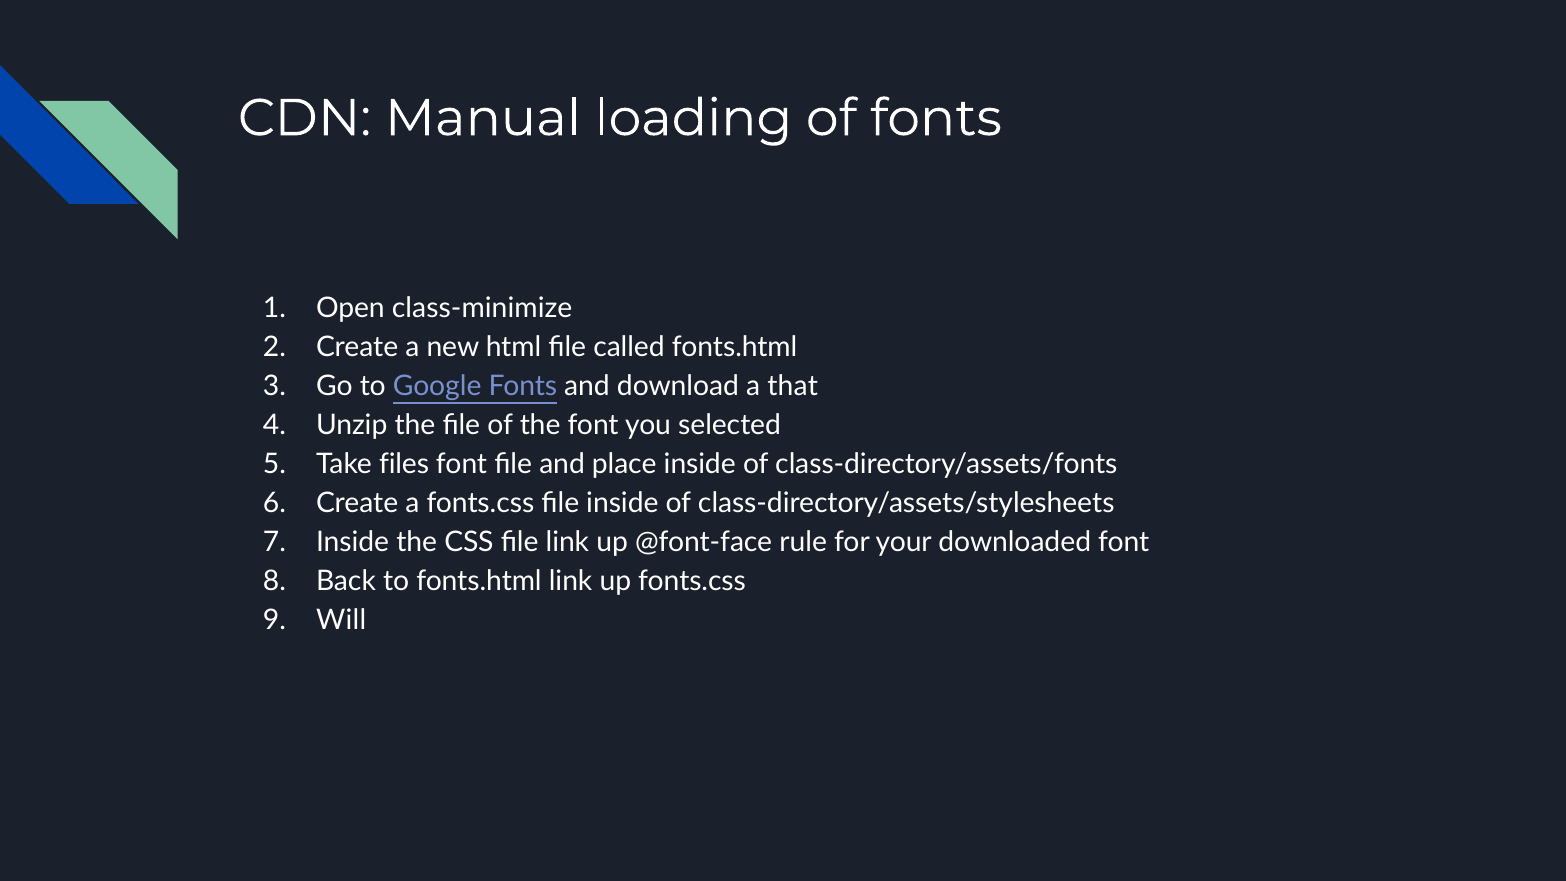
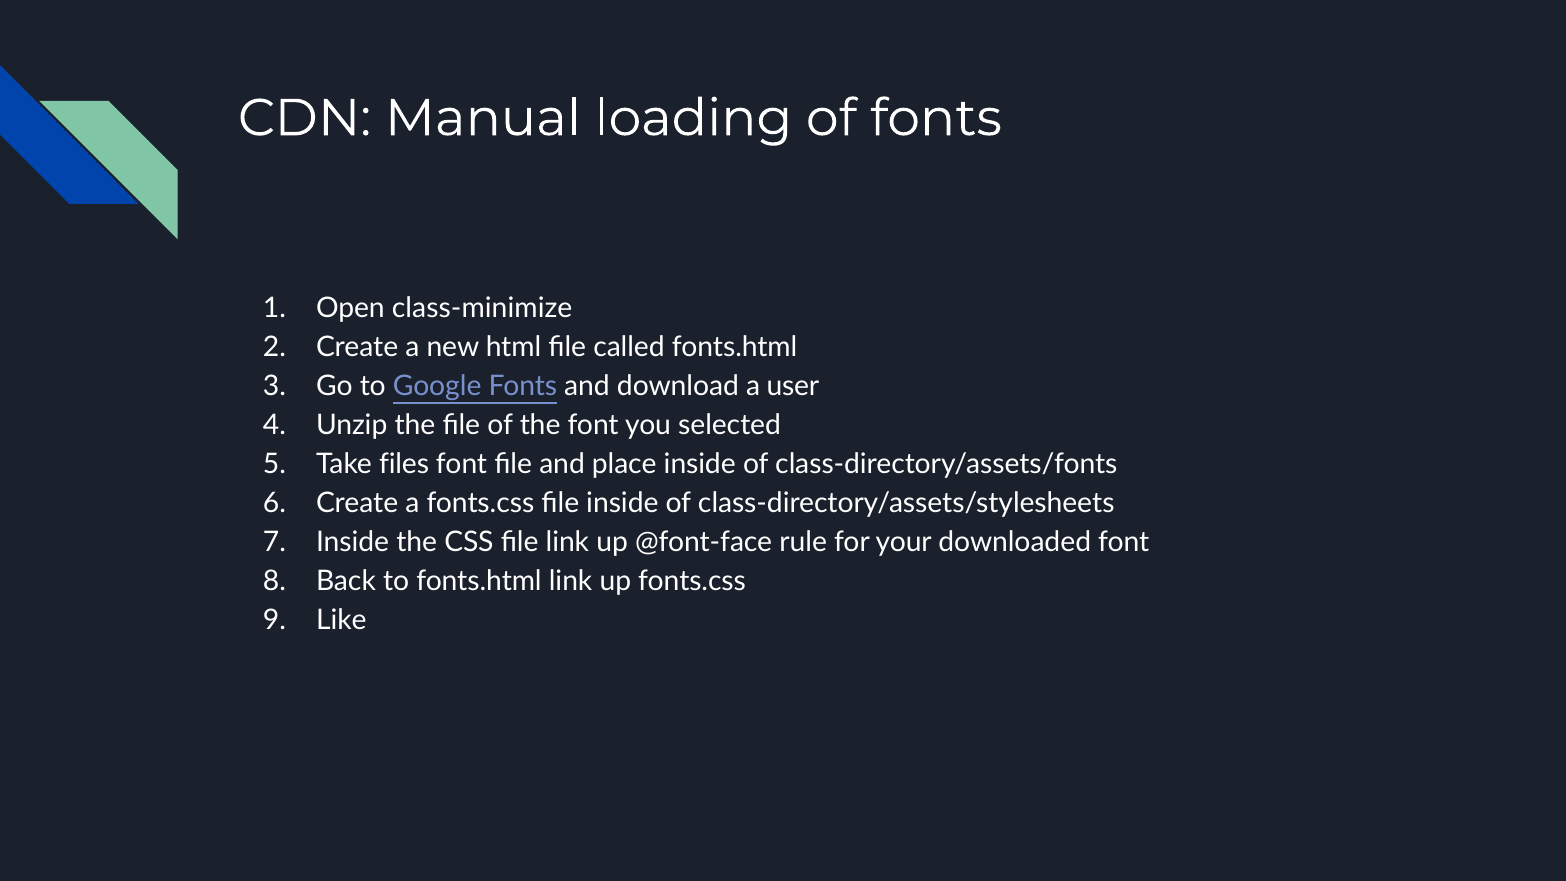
that: that -> user (793, 386)
Will: Will -> Like (341, 620)
